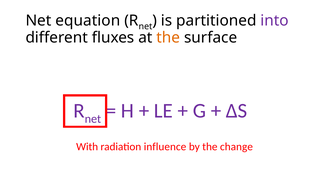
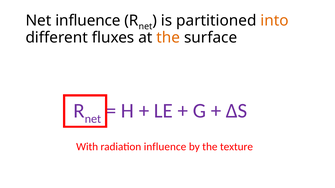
Net equation: equation -> influence (88, 21)
into colour: purple -> orange (275, 21)
change: change -> texture (236, 147)
